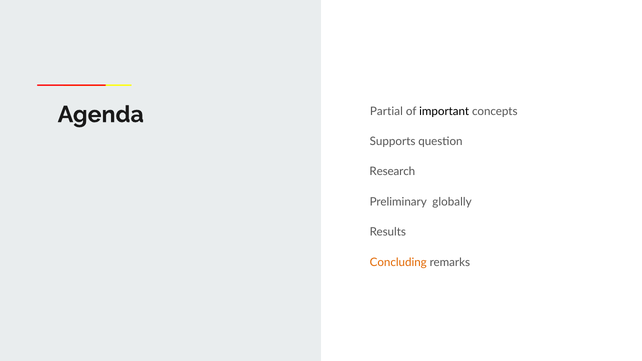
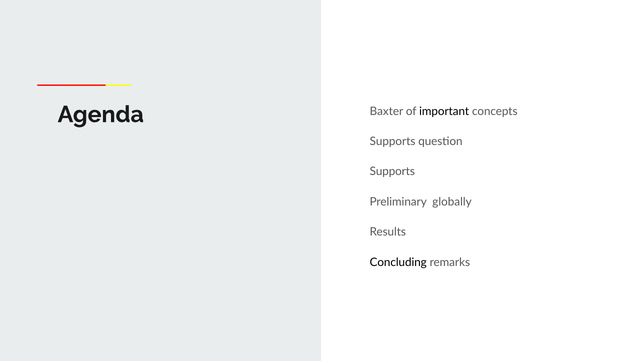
Partial: Partial -> Baxter (386, 111)
Research: Research -> Supports (392, 172)
Concluding colour: orange -> black (398, 263)
